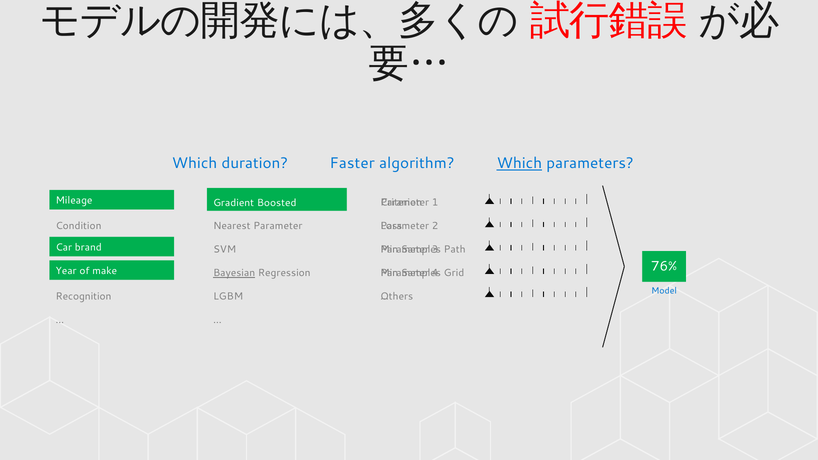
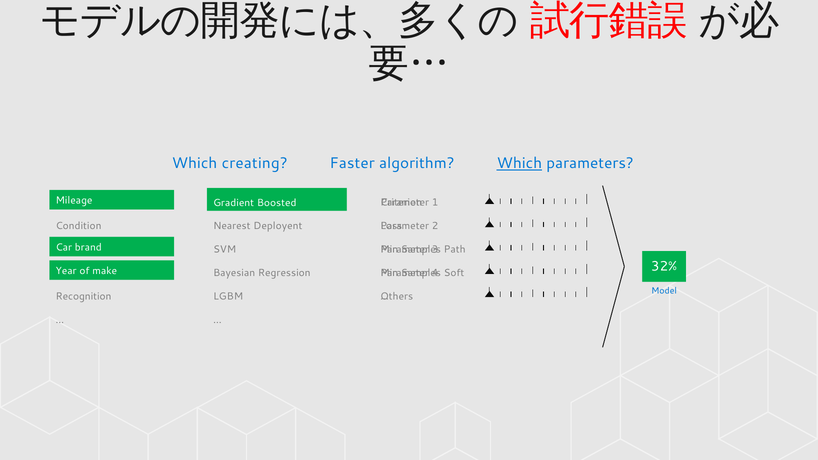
duration: duration -> creating (255, 163)
Nearest Parameter: Parameter -> Deployent (278, 226)
76%: 76% -> 32% (664, 266)
Bayesian underline: present -> none (234, 273)
Grid: Grid -> Soft (454, 273)
